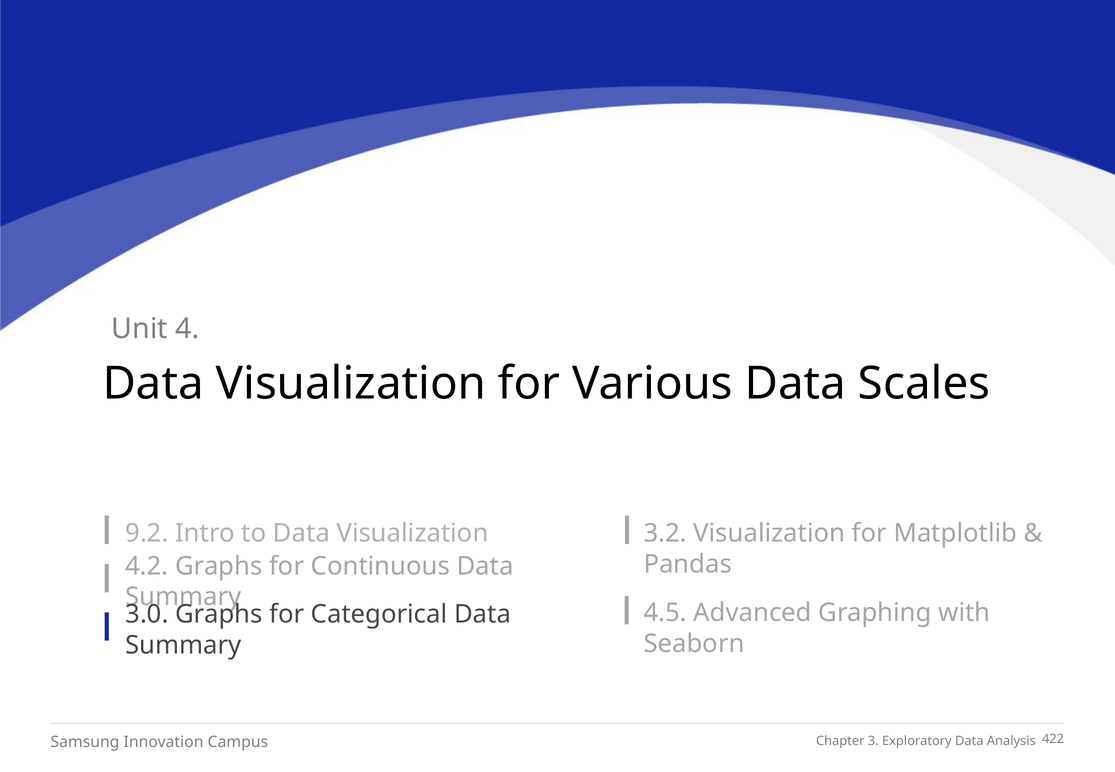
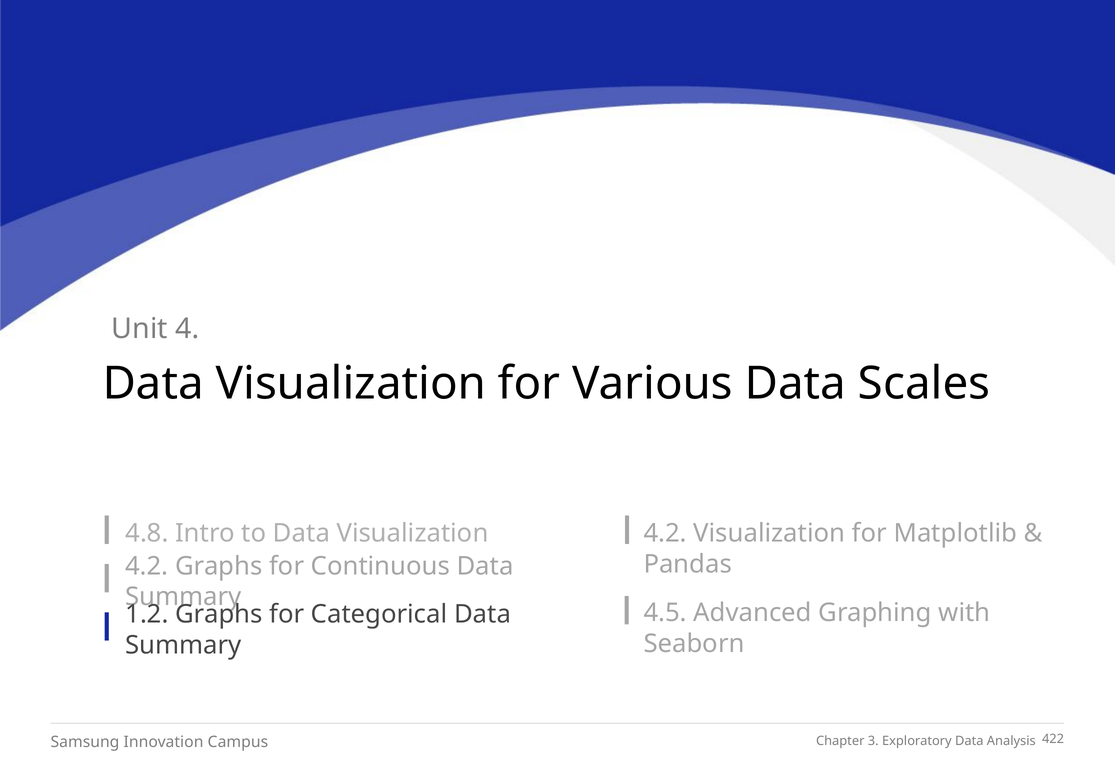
9.2: 9.2 -> 4.8 (147, 533)
3.2: 3.2 -> 4.2 (665, 534)
3.0: 3.0 -> 1.2 (147, 615)
